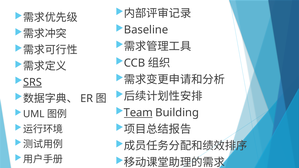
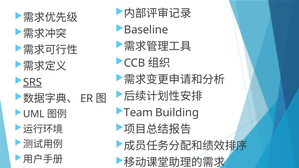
Team underline: present -> none (138, 113)
